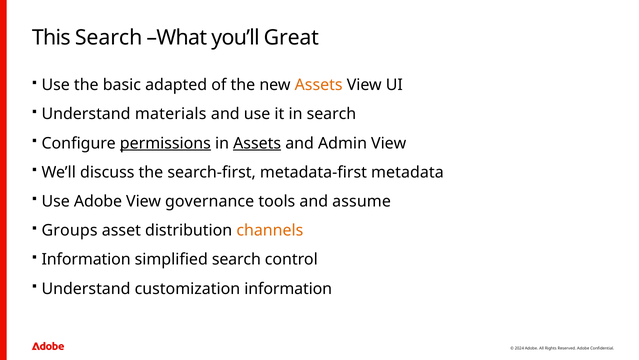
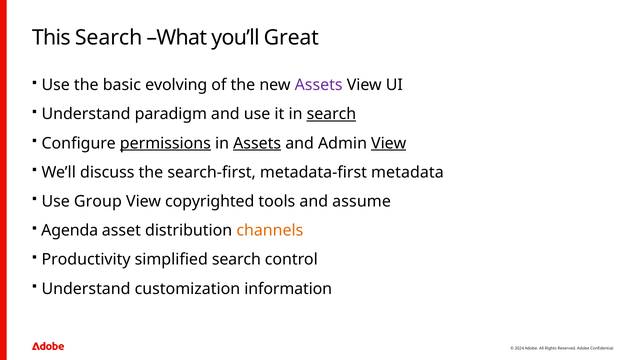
adapted: adapted -> evolving (176, 85)
Assets colour: orange -> purple (319, 85)
materials: materials -> paradigm (171, 114)
search underline: none -> present (331, 114)
View underline: none -> present (389, 143)
Use Adobe: Adobe -> Group (98, 201)
governance: governance -> copyrighted (210, 201)
Groups: Groups -> Agenda (70, 230)
Information: Information -> Productivity (86, 259)
